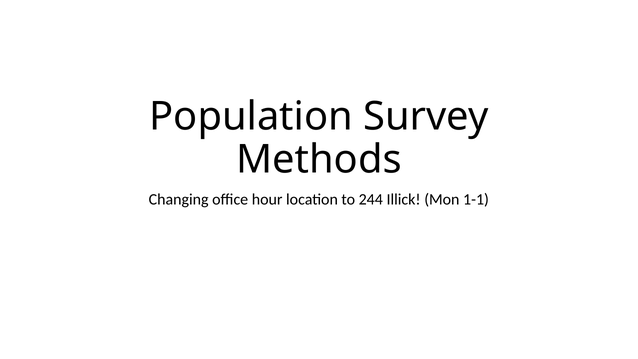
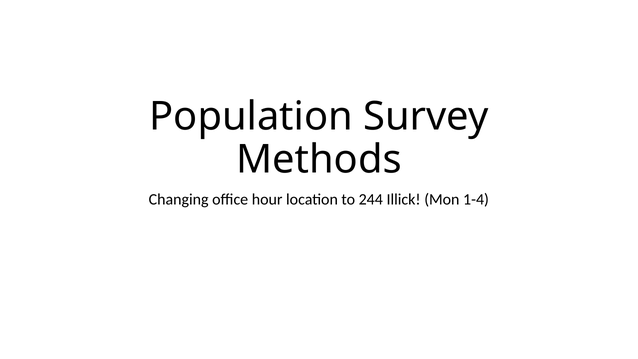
1-1: 1-1 -> 1-4 (476, 199)
